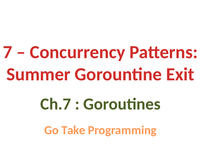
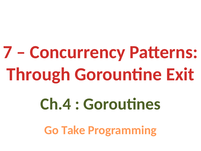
Summer: Summer -> Through (38, 74)
Ch.7: Ch.7 -> Ch.4 (56, 104)
